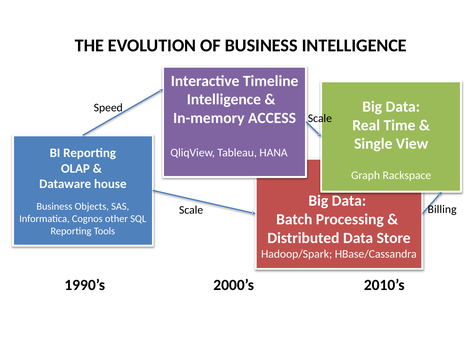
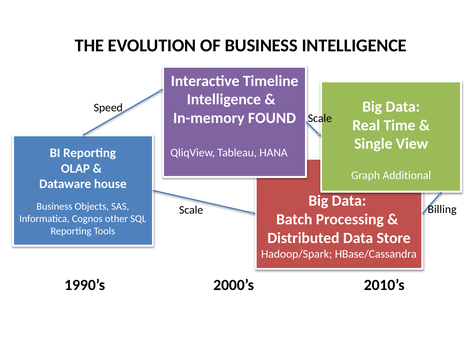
ACCESS: ACCESS -> FOUND (272, 118)
Rackspace: Rackspace -> Additional (407, 175)
